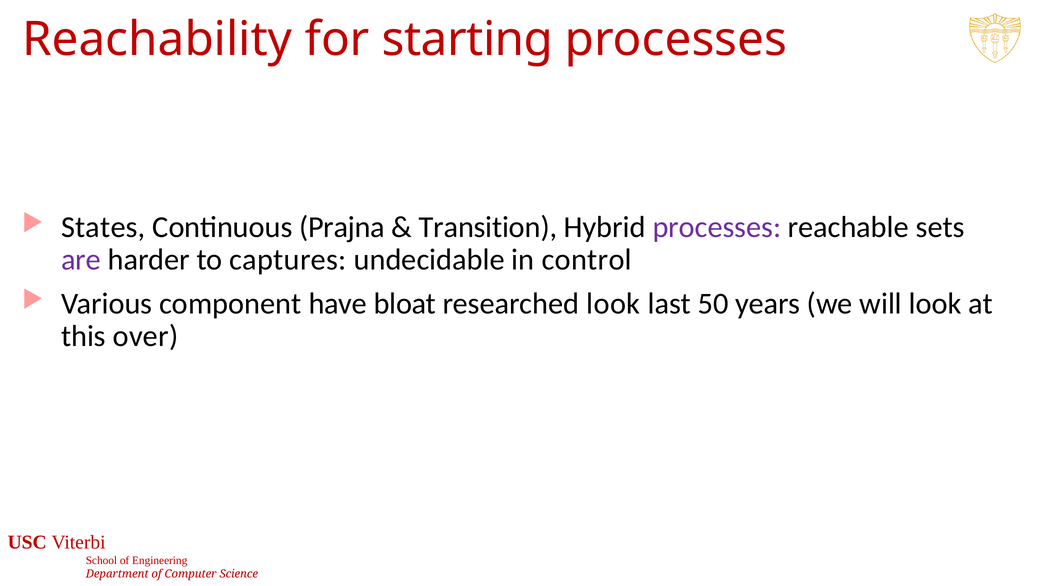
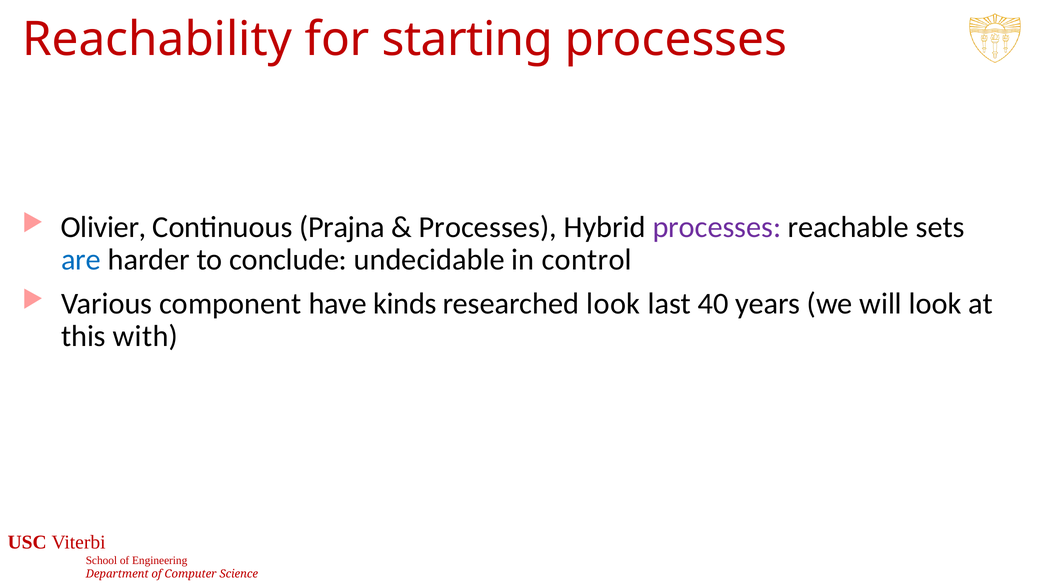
States: States -> Olivier (103, 227)
Transition: Transition -> Processes (488, 227)
are colour: purple -> blue (81, 260)
captures: captures -> conclude (288, 260)
bloat: bloat -> kinds (405, 303)
50: 50 -> 40 (713, 303)
over: over -> with (146, 336)
